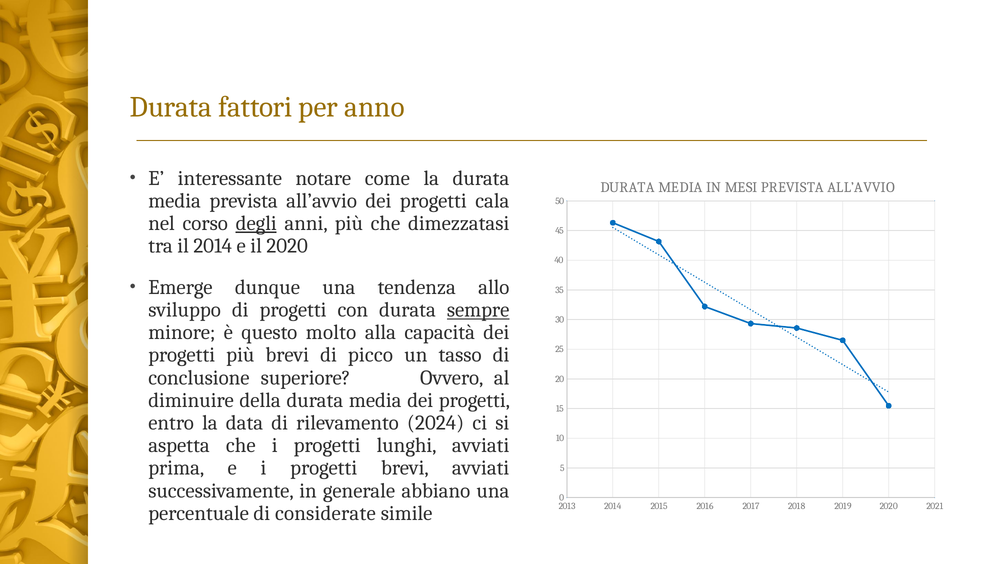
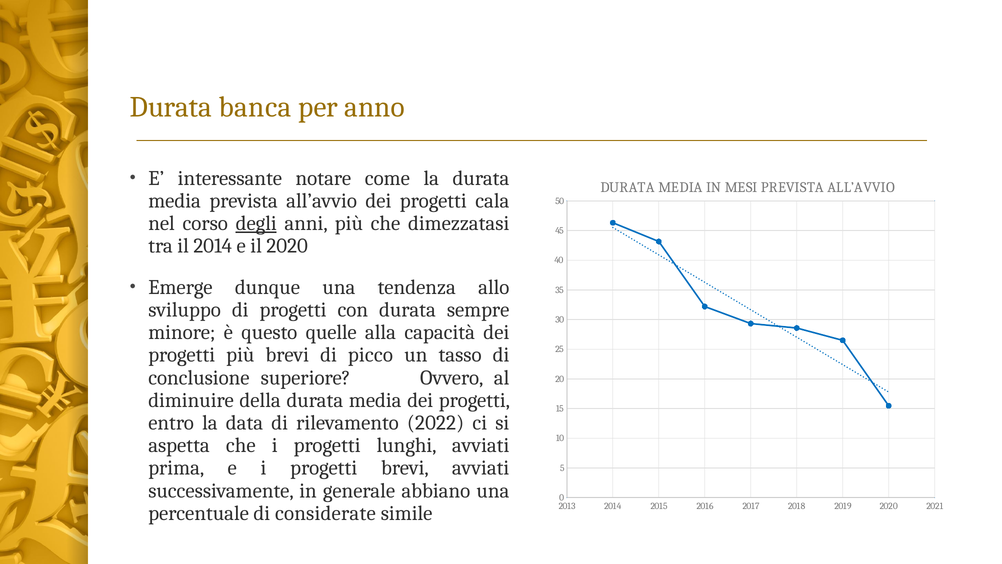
fattori: fattori -> banca (255, 107)
sempre underline: present -> none (478, 310)
molto: molto -> quelle (331, 332)
2024: 2024 -> 2022 (436, 423)
